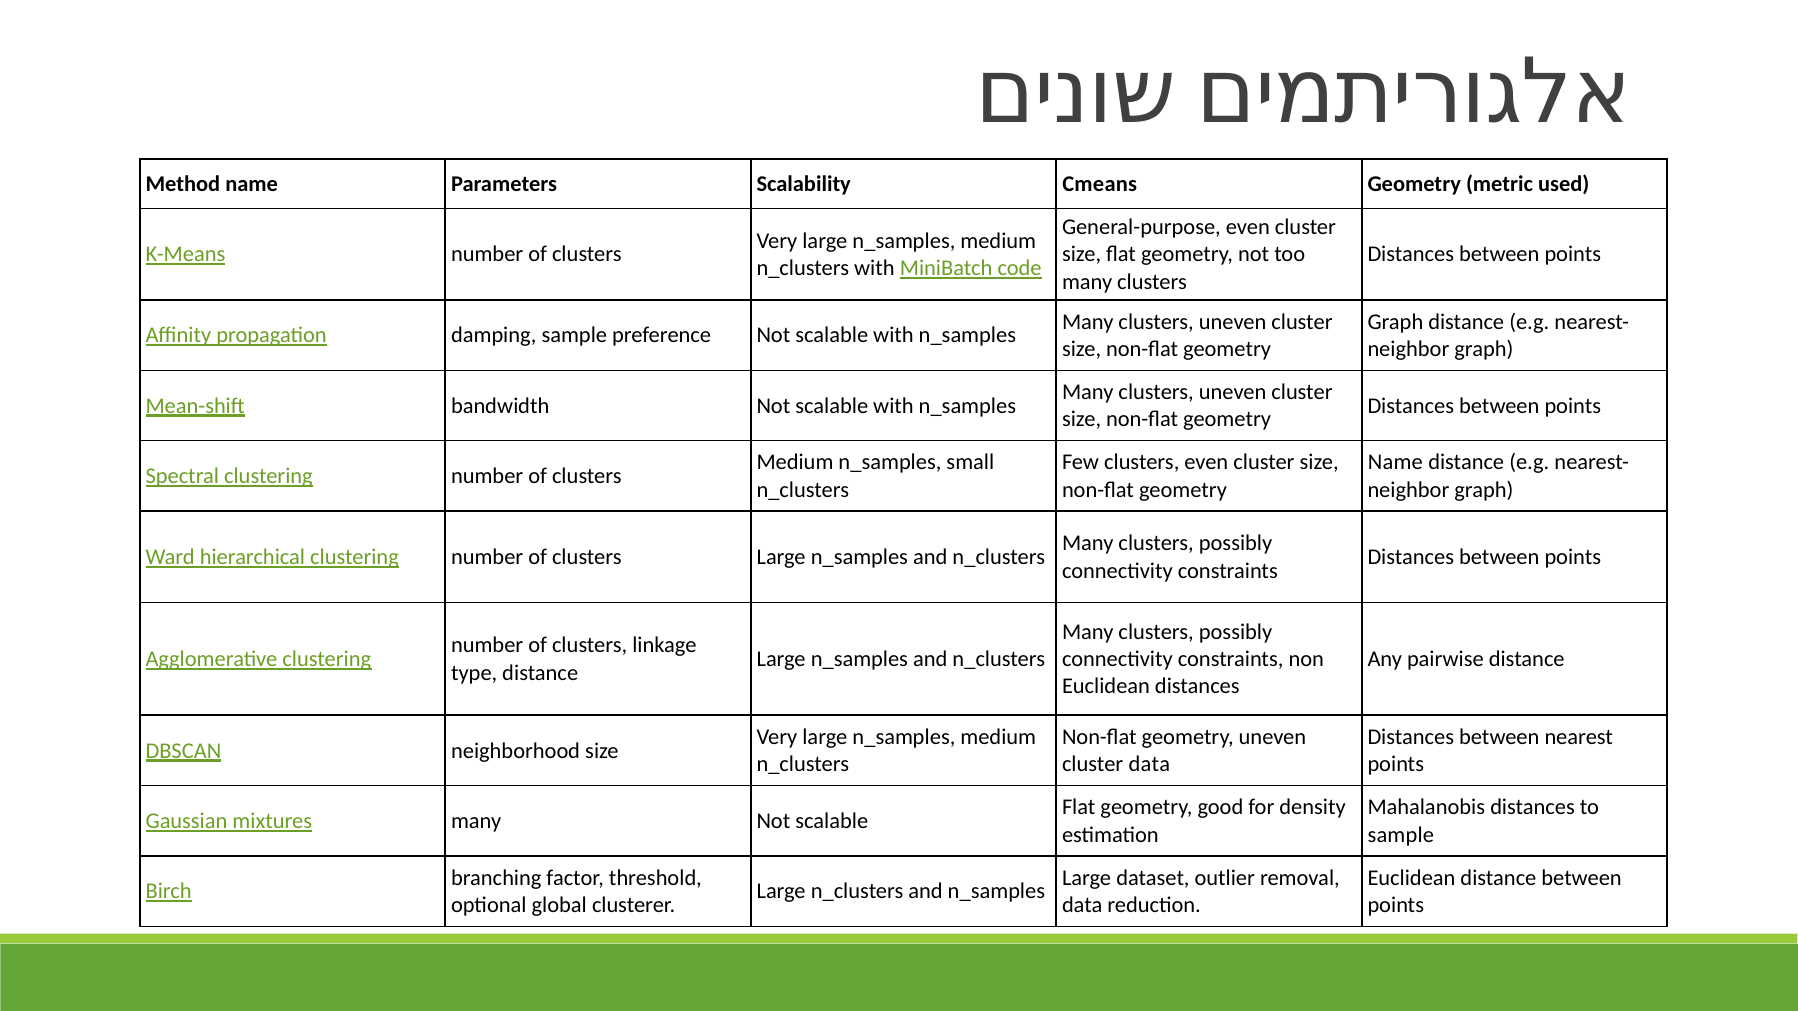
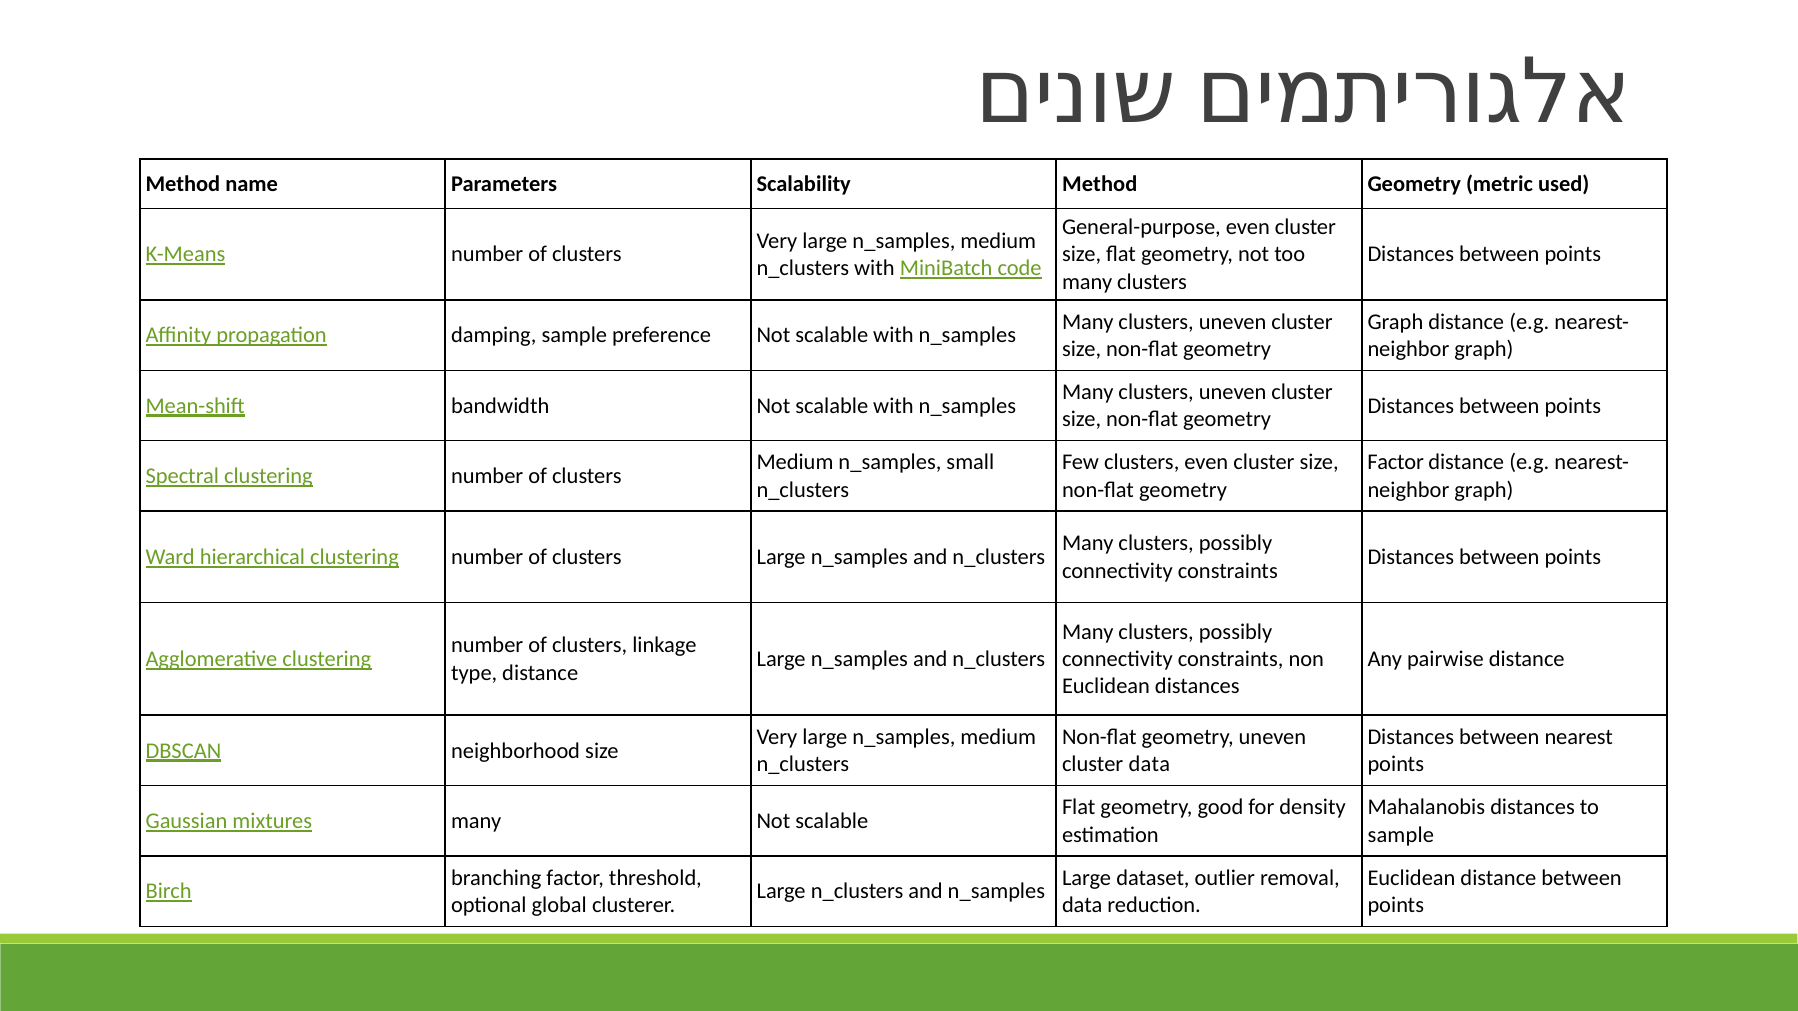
Scalability Cmeans: Cmeans -> Method (1100, 184)
Name: Name -> Factor (1396, 463)
